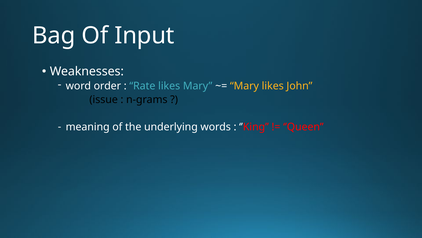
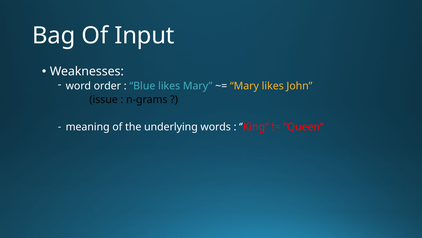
Rate: Rate -> Blue (142, 86)
